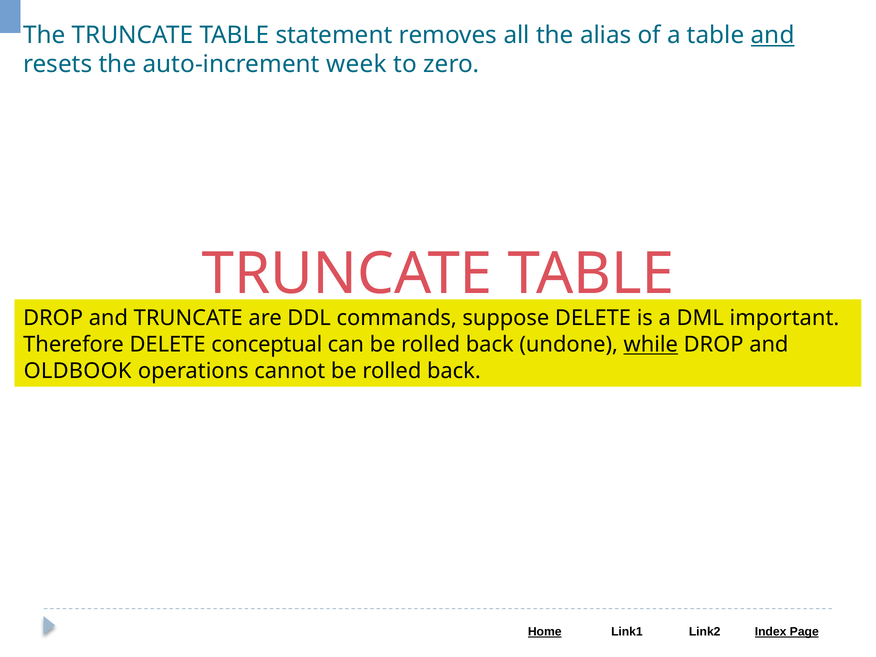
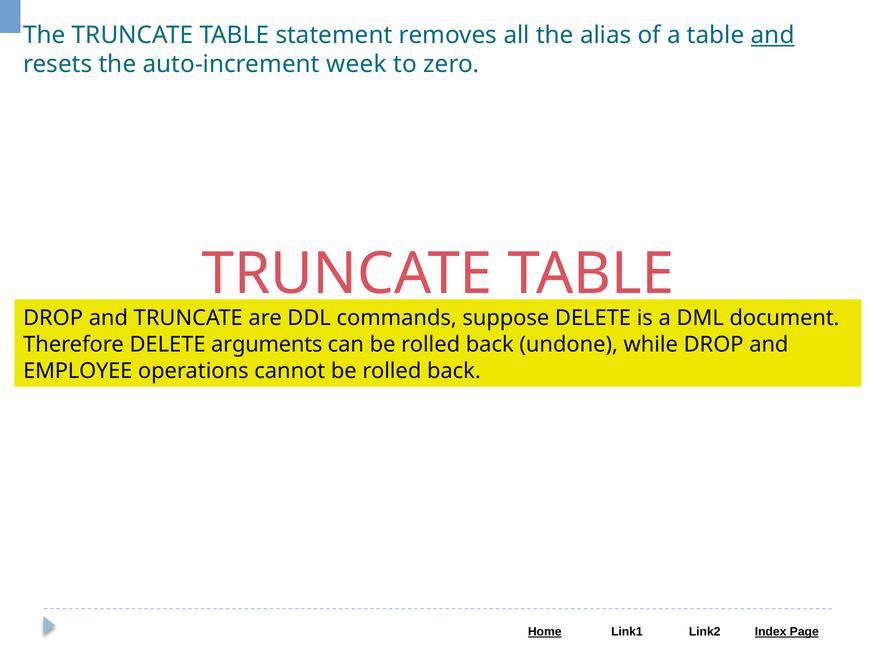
important: important -> document (785, 318)
conceptual: conceptual -> arguments (267, 345)
while underline: present -> none (651, 345)
OLDBOOK: OLDBOOK -> EMPLOYEE (78, 371)
